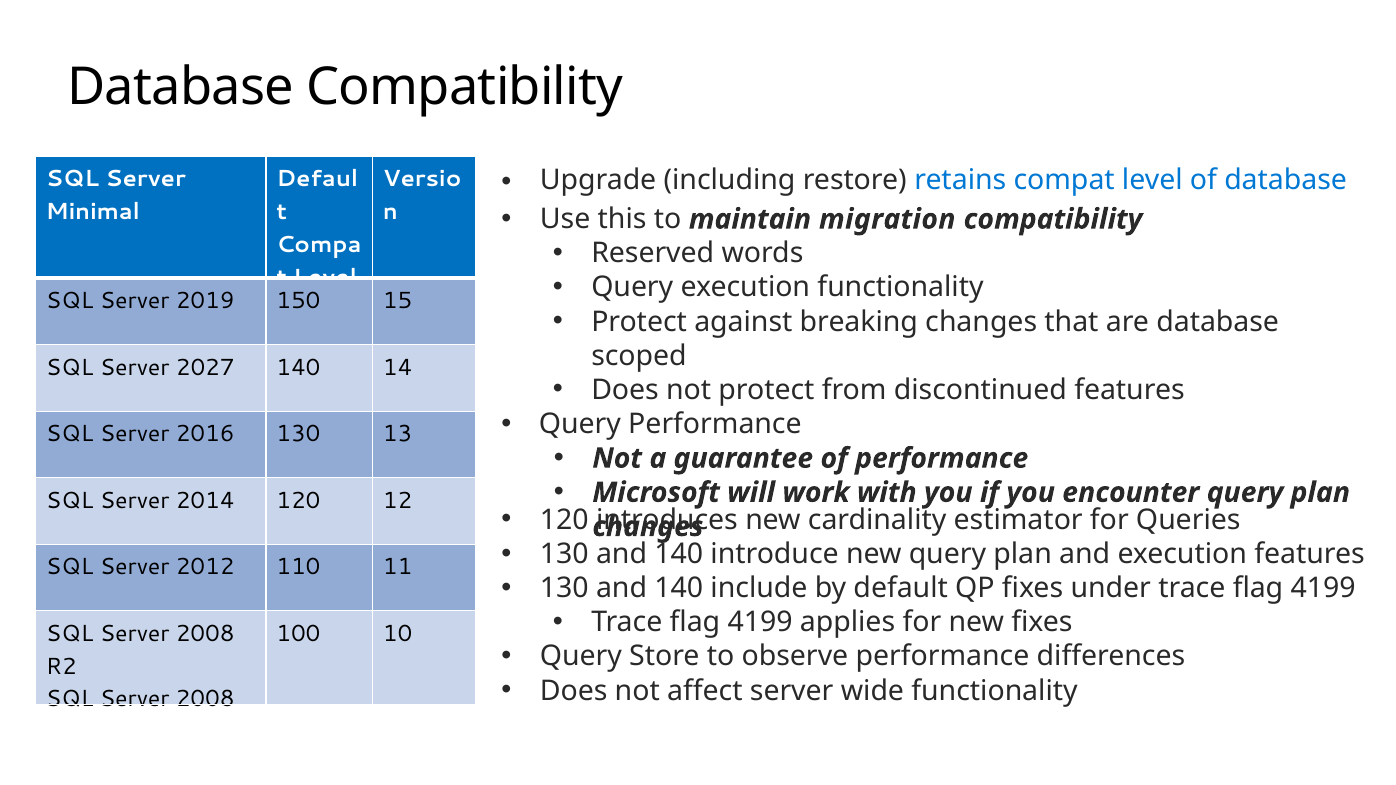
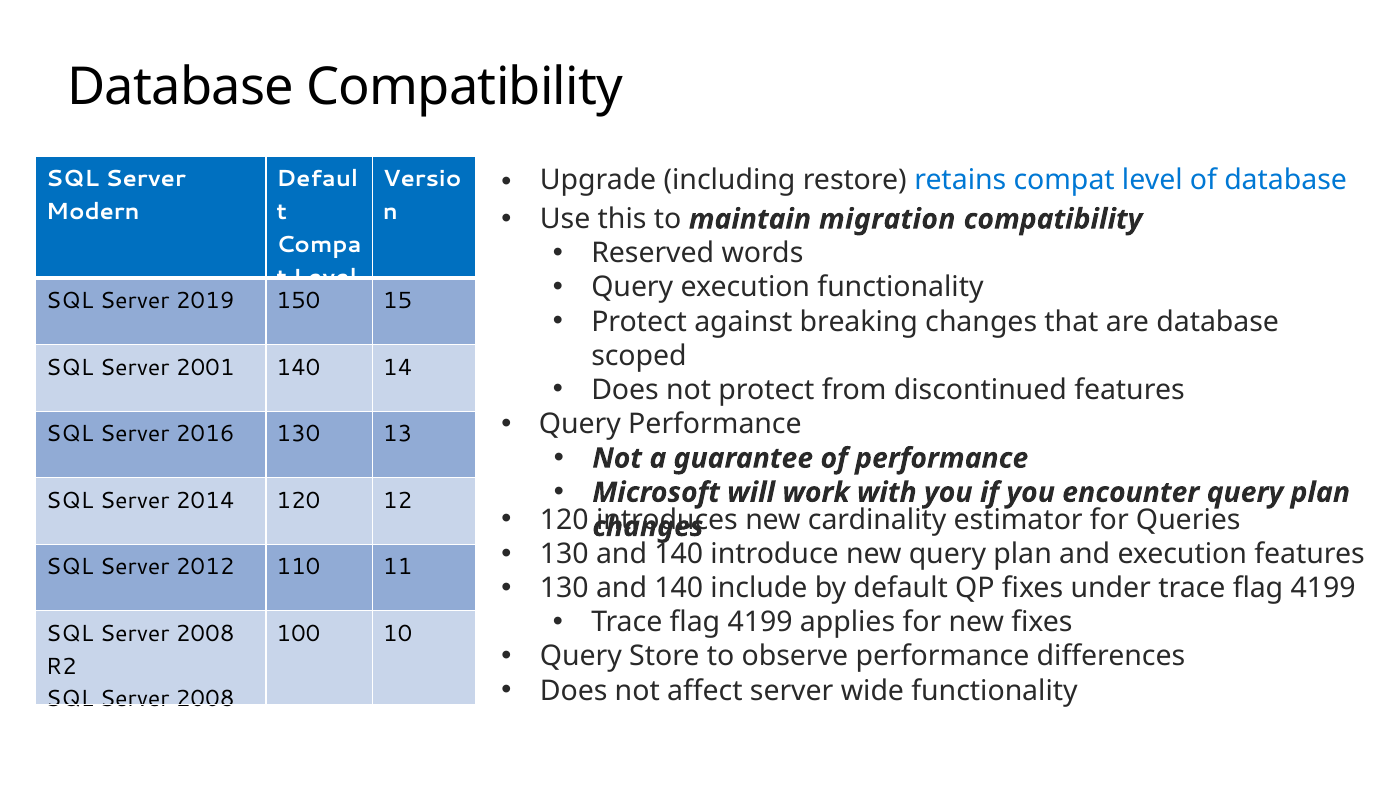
Minimal: Minimal -> Modern (93, 212)
2027: 2027 -> 2001 (205, 368)
